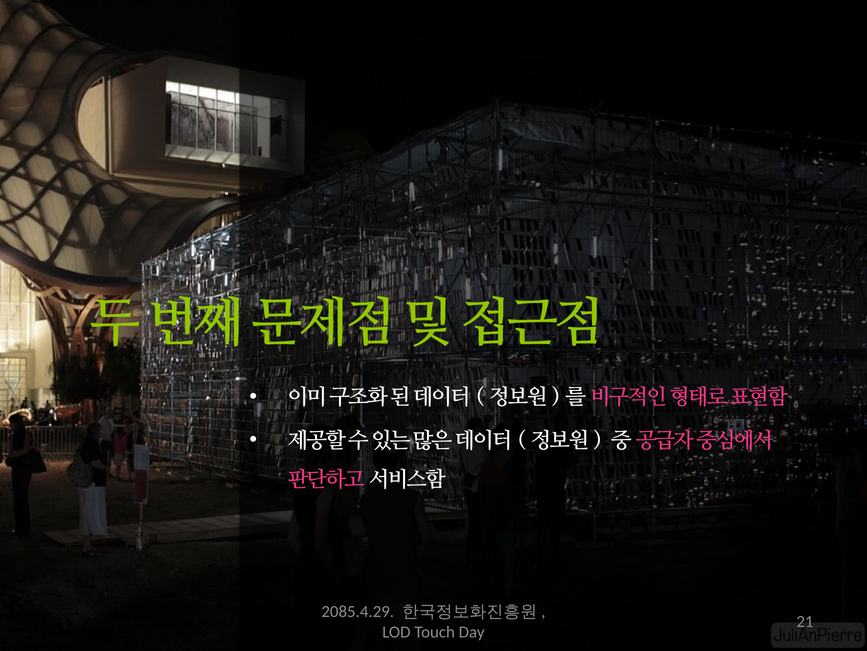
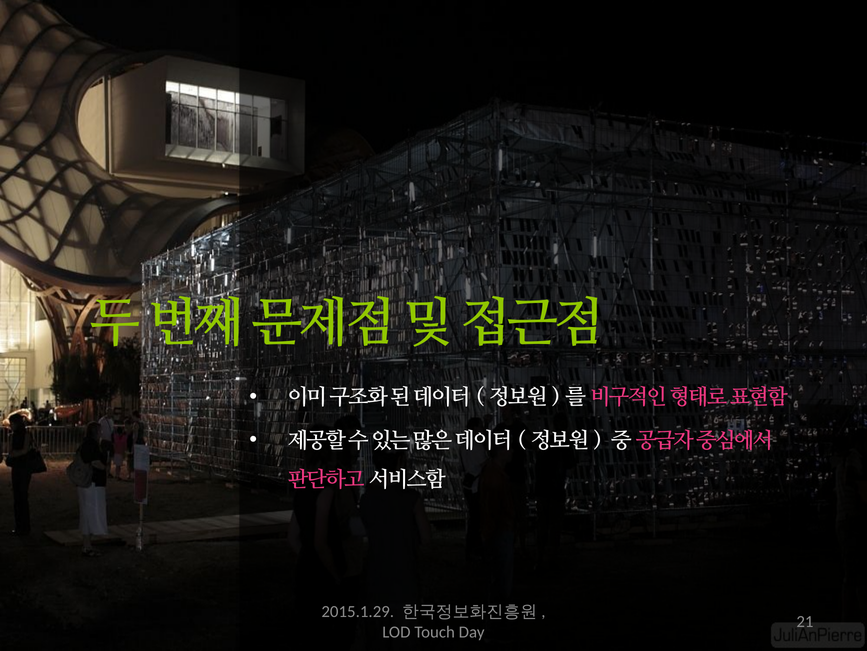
2085.4.29: 2085.4.29 -> 2015.1.29 (358, 611)
